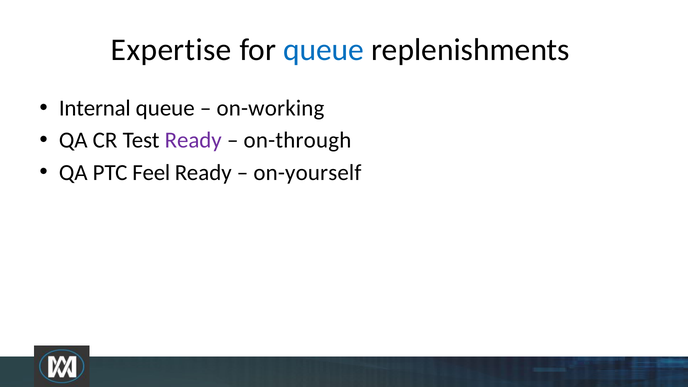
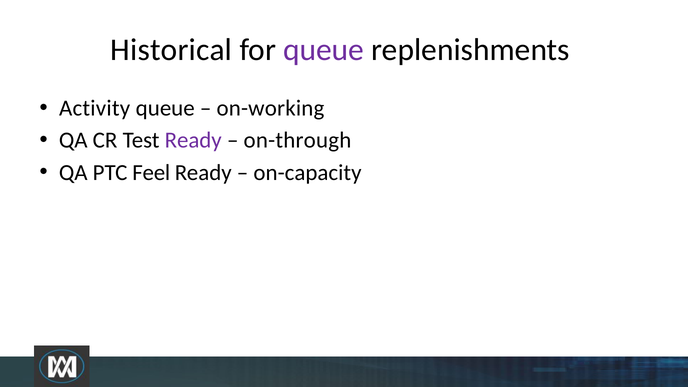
Expertise: Expertise -> Historical (171, 50)
queue colour: blue -> purple (324, 50)
Internal: Internal -> Activity (95, 108)
on-yourself: on-yourself -> on-capacity (307, 172)
